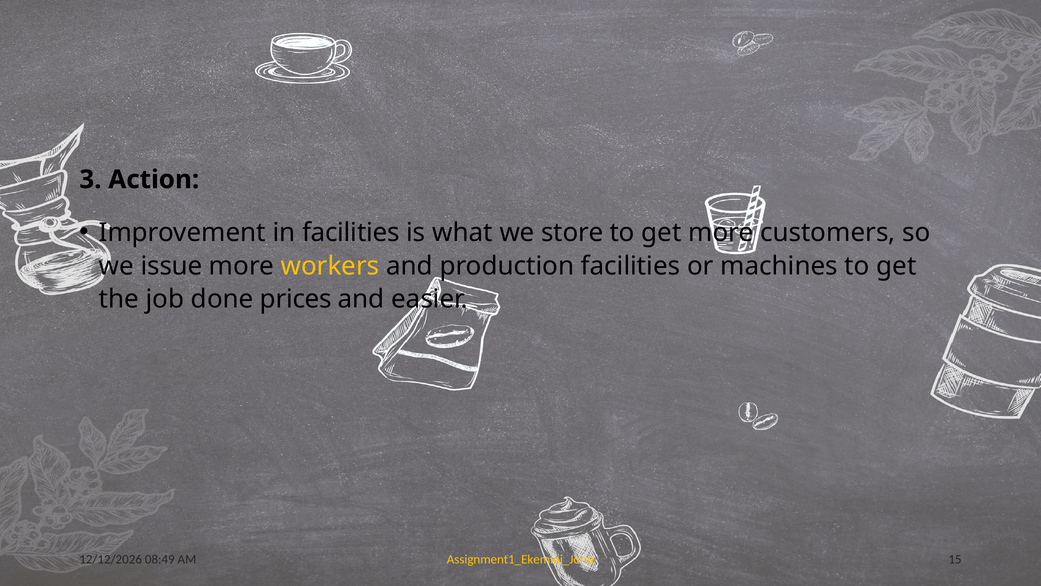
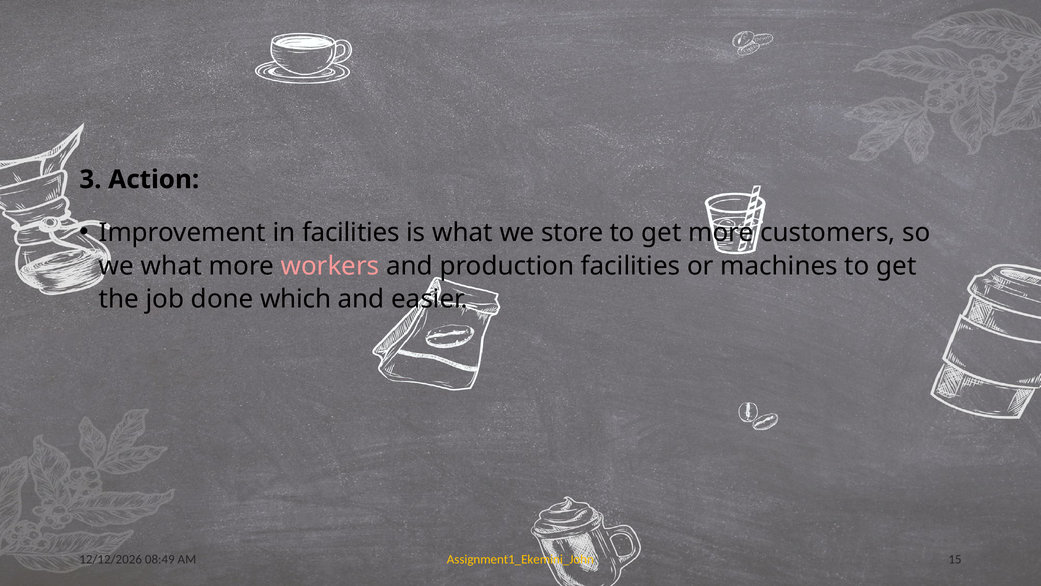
we issue: issue -> what (171, 266)
workers colour: yellow -> pink (330, 266)
prices: prices -> which (296, 299)
